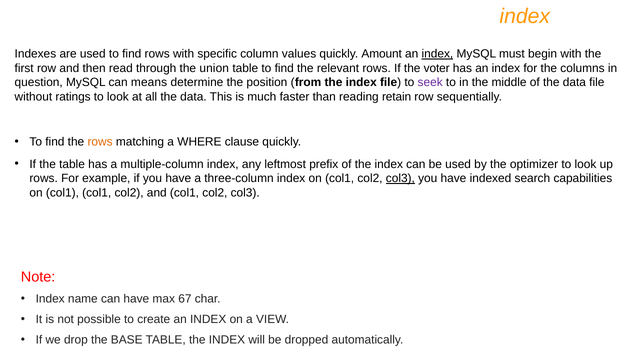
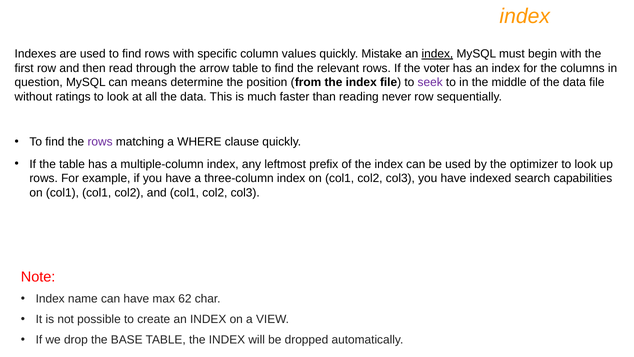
Amount: Amount -> Mistake (382, 54)
union: union -> arrow (214, 68)
retain: retain -> never (397, 97)
rows colour: orange -> purple (100, 142)
col3 underline: present -> none (400, 178)
67: 67 -> 62 (185, 299)
